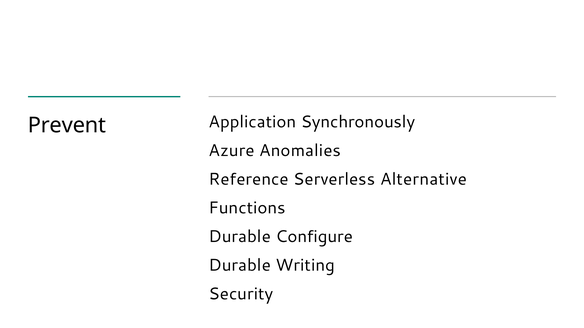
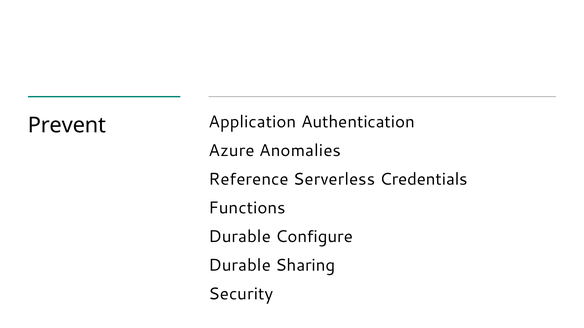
Synchronously: Synchronously -> Authentication (358, 122)
Alternative: Alternative -> Credentials (424, 180)
Writing: Writing -> Sharing (305, 266)
